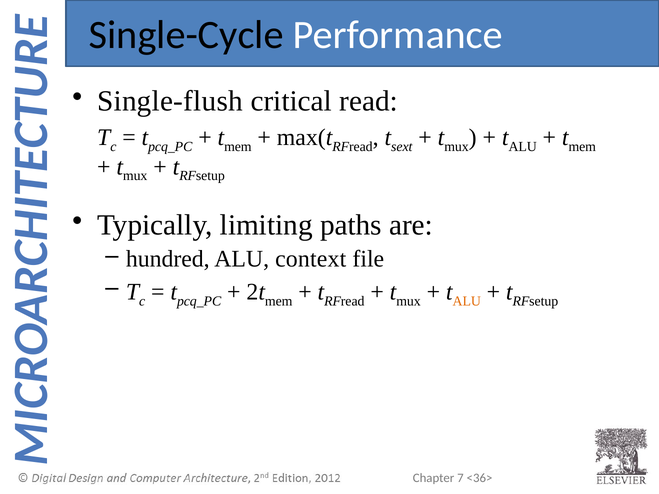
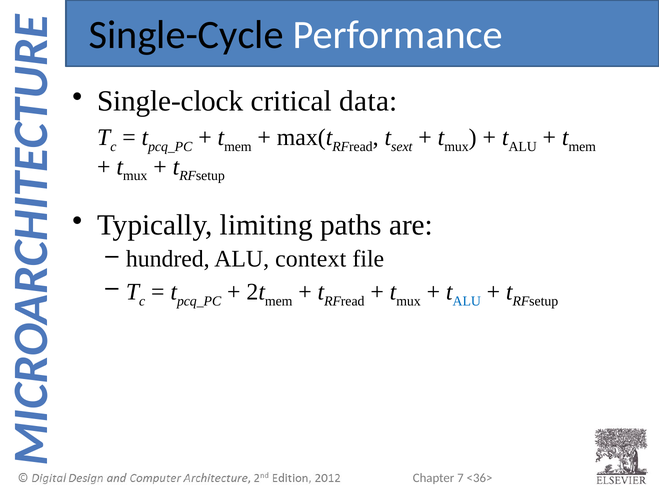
Single-flush: Single-flush -> Single-clock (170, 101)
read: read -> data (368, 101)
ALU colour: orange -> blue (467, 301)
